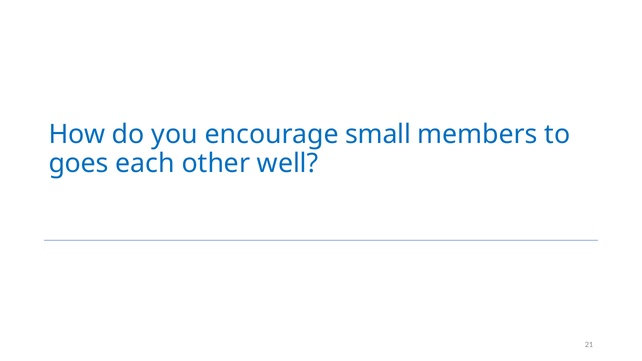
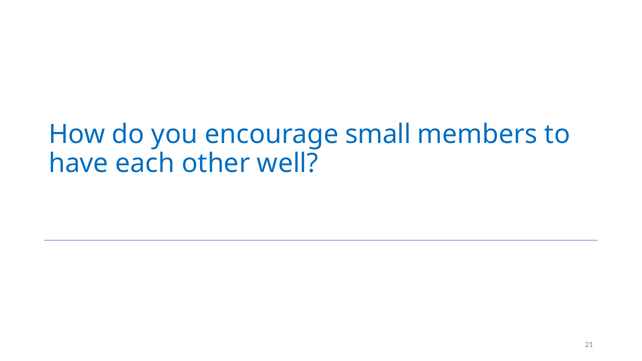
goes: goes -> have (79, 164)
